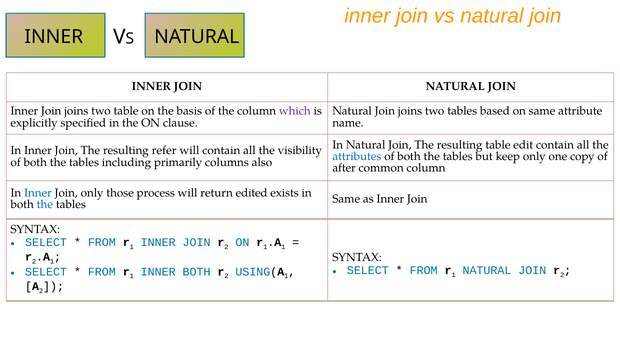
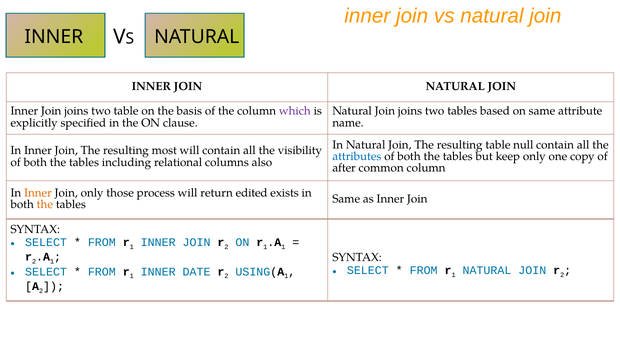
edit: edit -> null (523, 145)
refer: refer -> most (164, 150)
primarily: primarily -> relational (178, 162)
Inner colour: blue -> orange (38, 193)
the colour: blue -> orange (45, 204)
INNER BOTH: BOTH -> DATE (197, 272)
